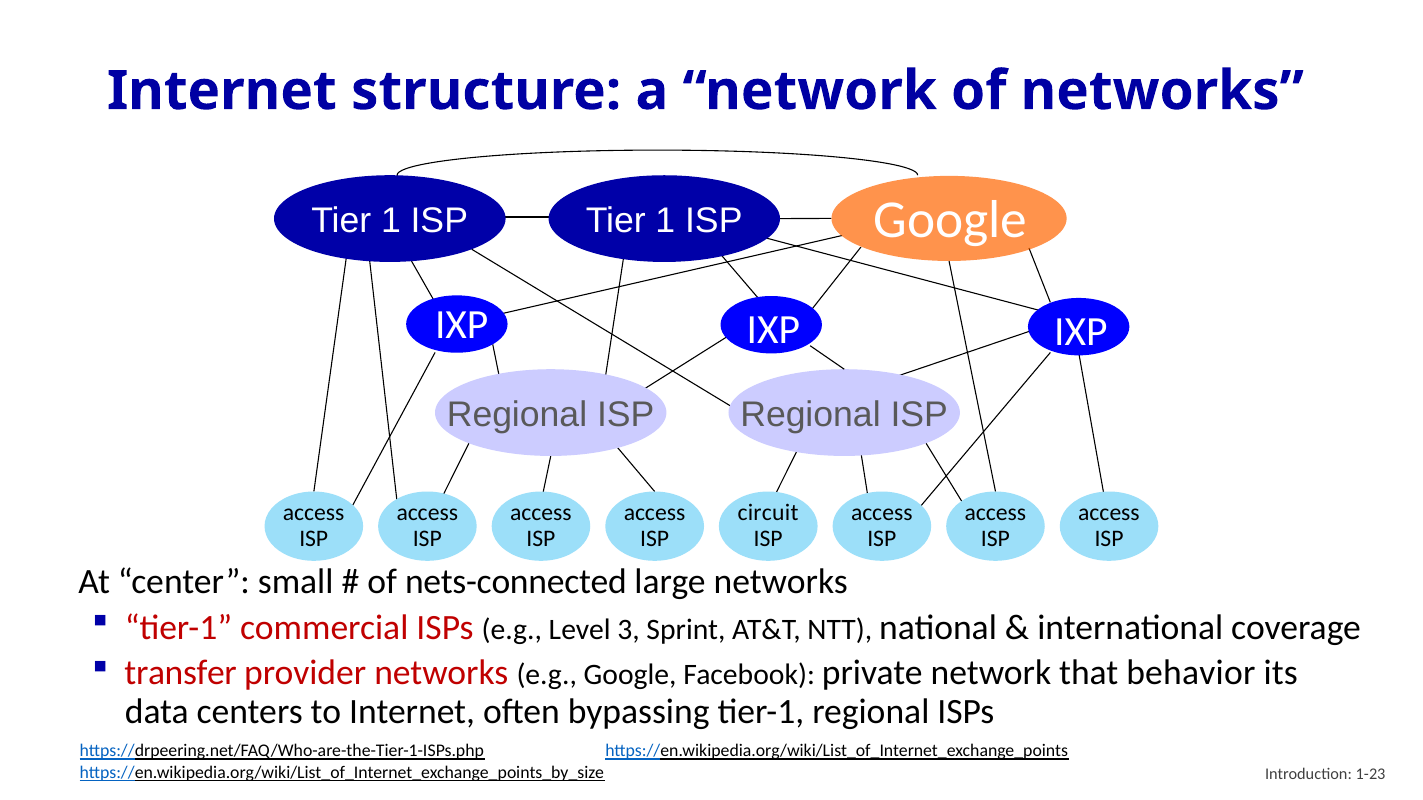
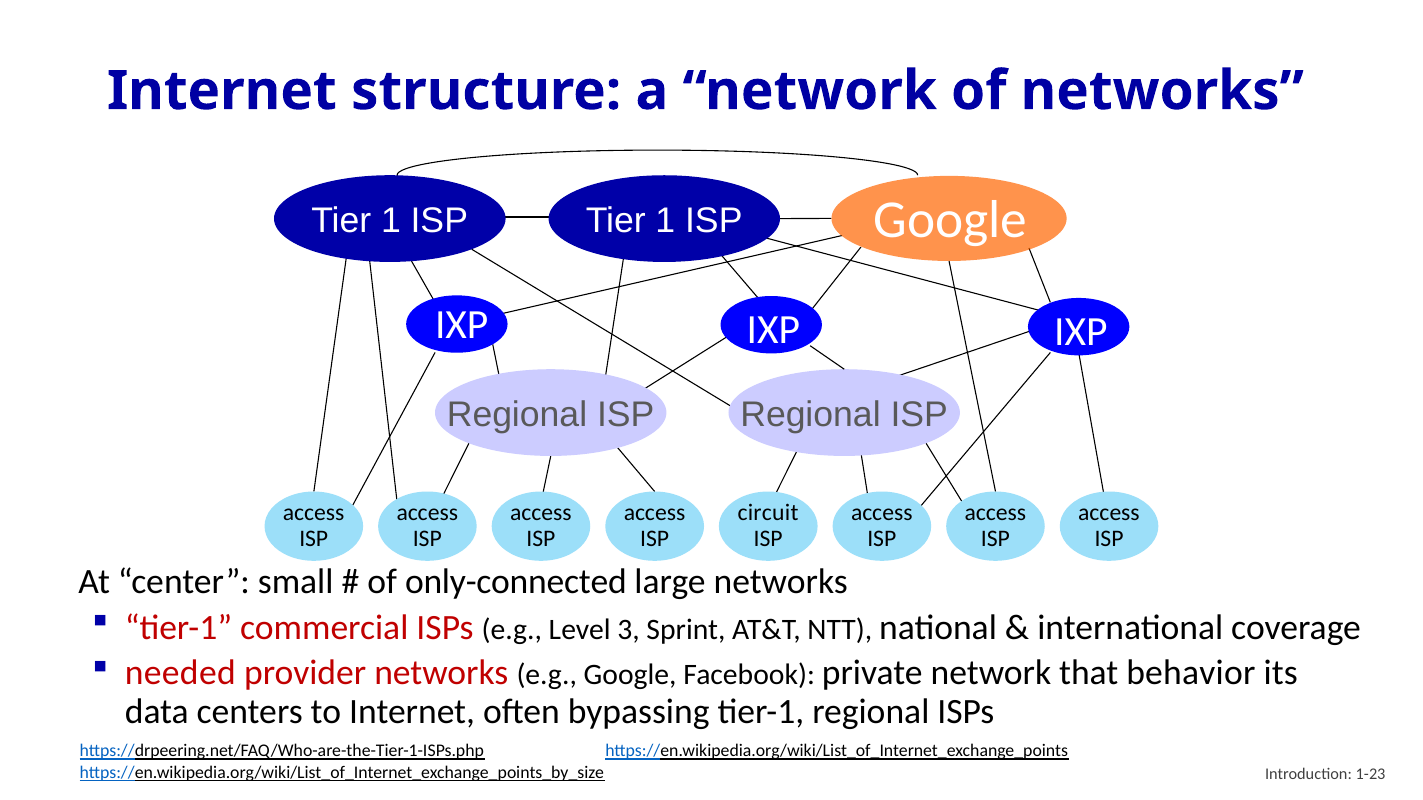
nets-connected: nets-connected -> only-connected (516, 582)
transfer: transfer -> needed (180, 674)
